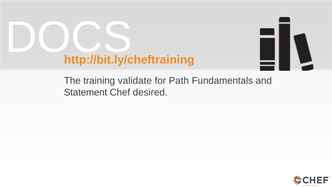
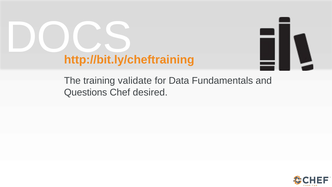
Path: Path -> Data (179, 81)
Statement: Statement -> Questions (86, 92)
